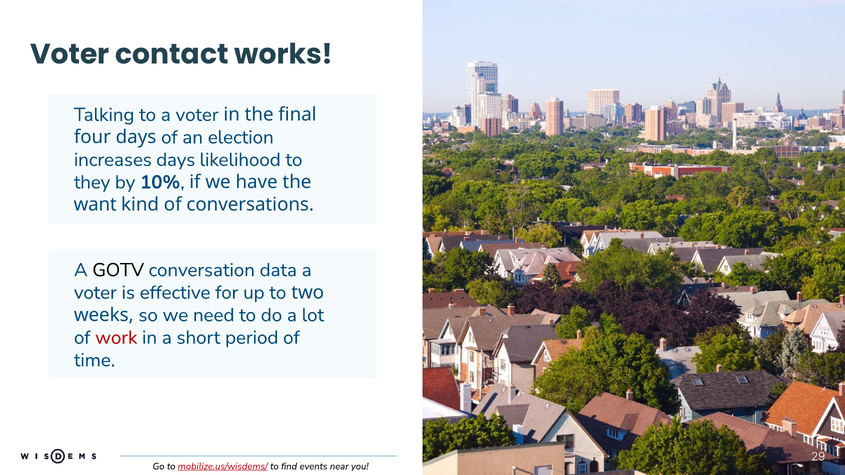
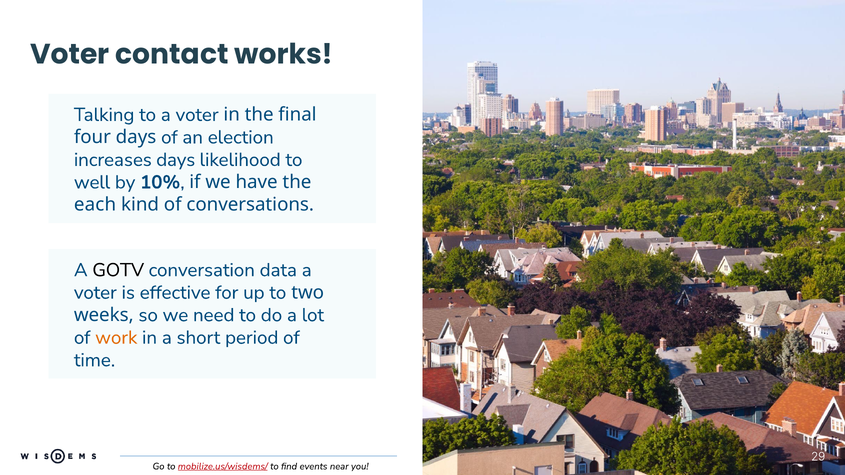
they: they -> well (92, 182)
want: want -> each (95, 205)
work colour: red -> orange (116, 338)
